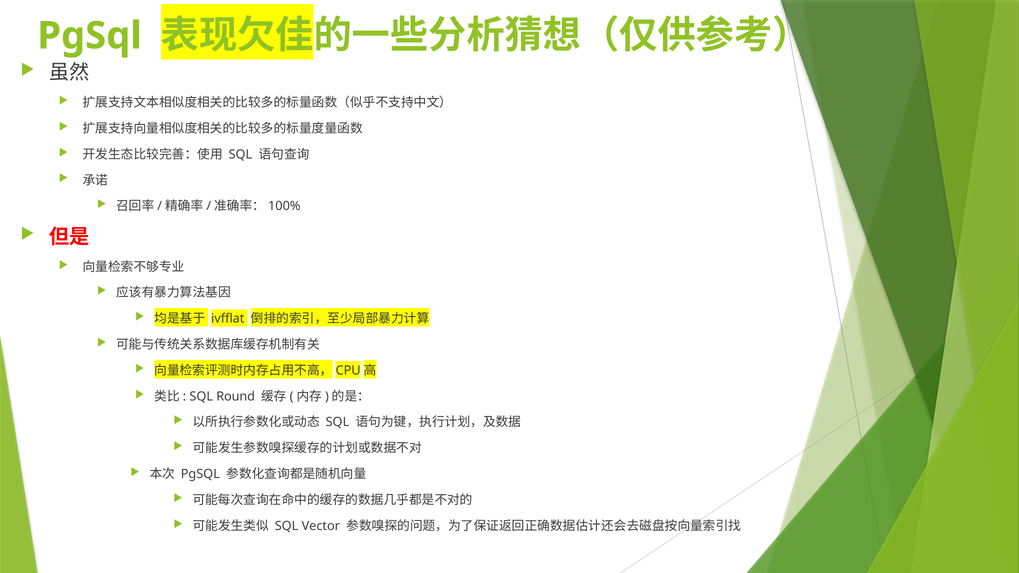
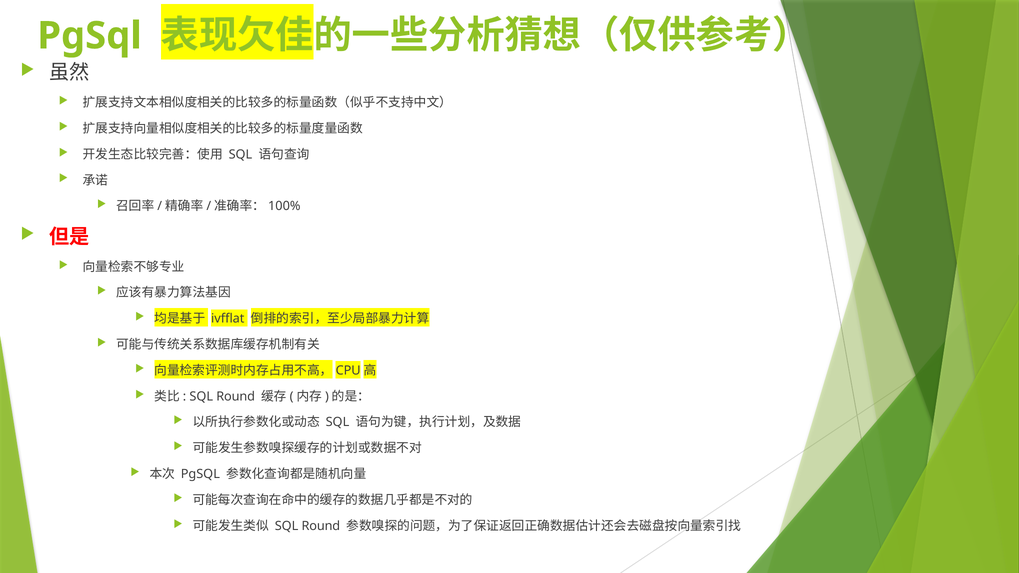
Vector: Vector -> Round (321, 526)
